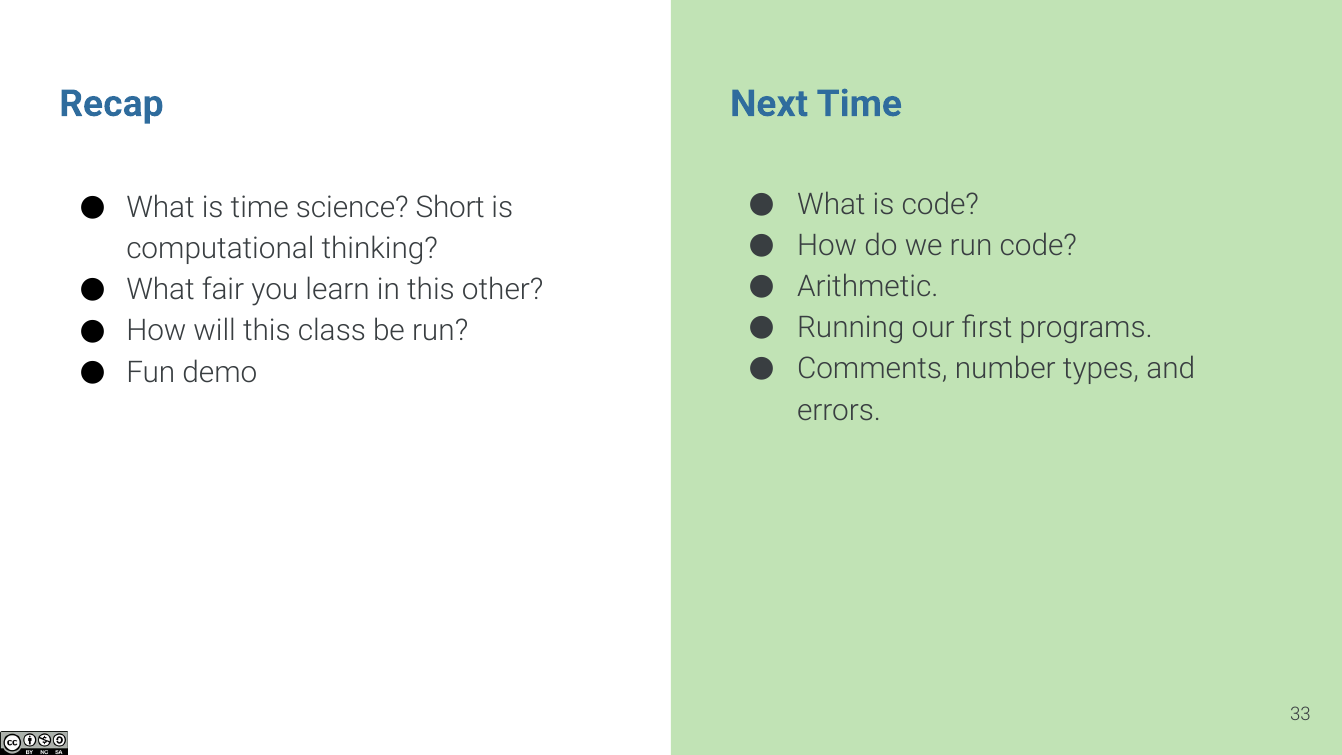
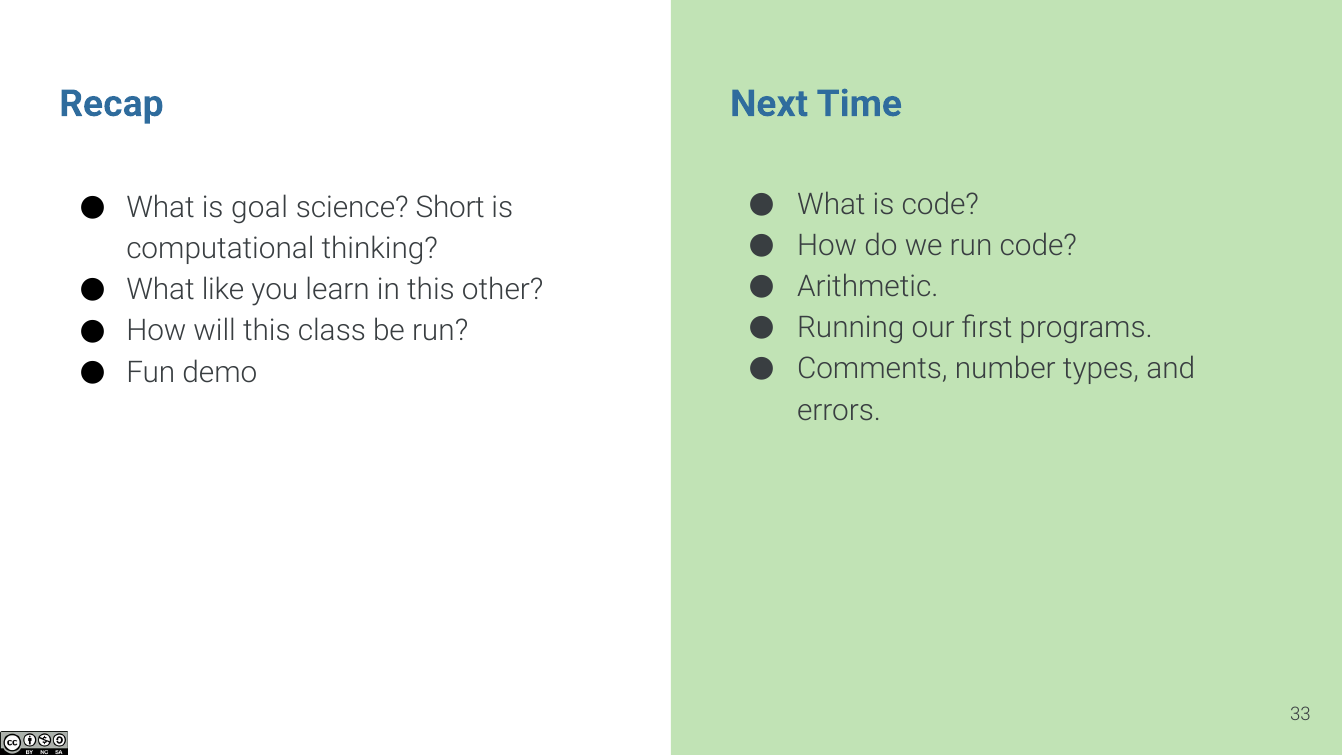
is time: time -> goal (260, 208)
fair: fair -> like (223, 290)
